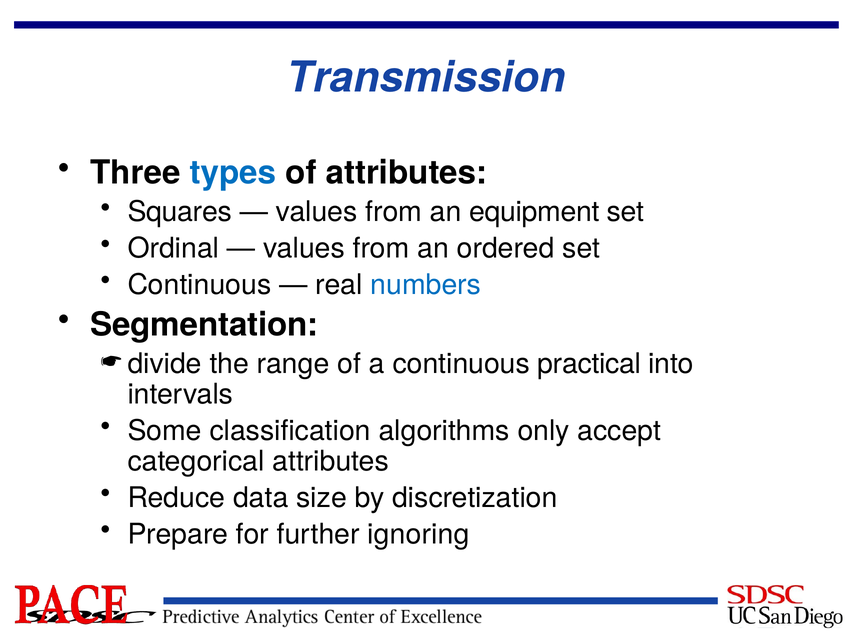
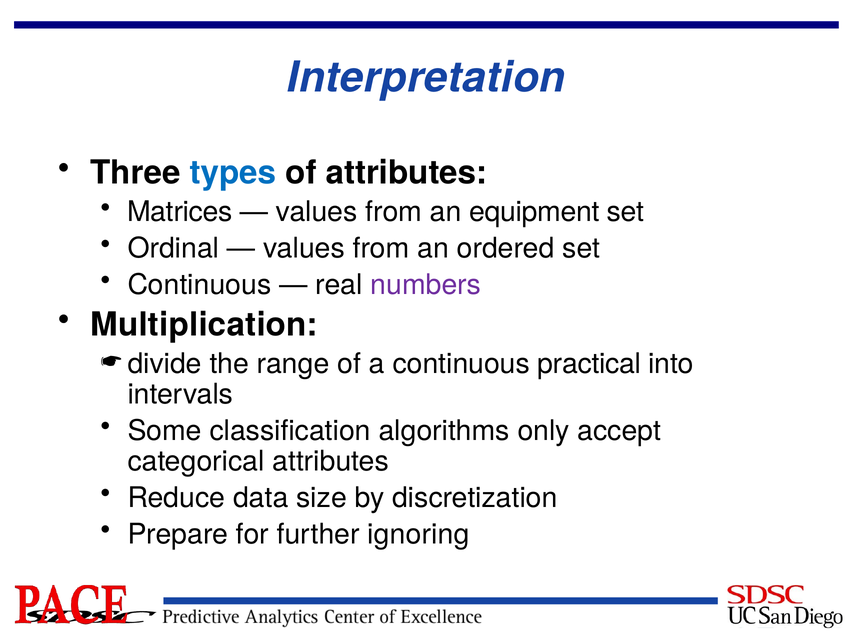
Transmission: Transmission -> Interpretation (426, 78)
Squares: Squares -> Matrices (180, 212)
numbers colour: blue -> purple (426, 285)
Segmentation: Segmentation -> Multiplication (204, 325)
